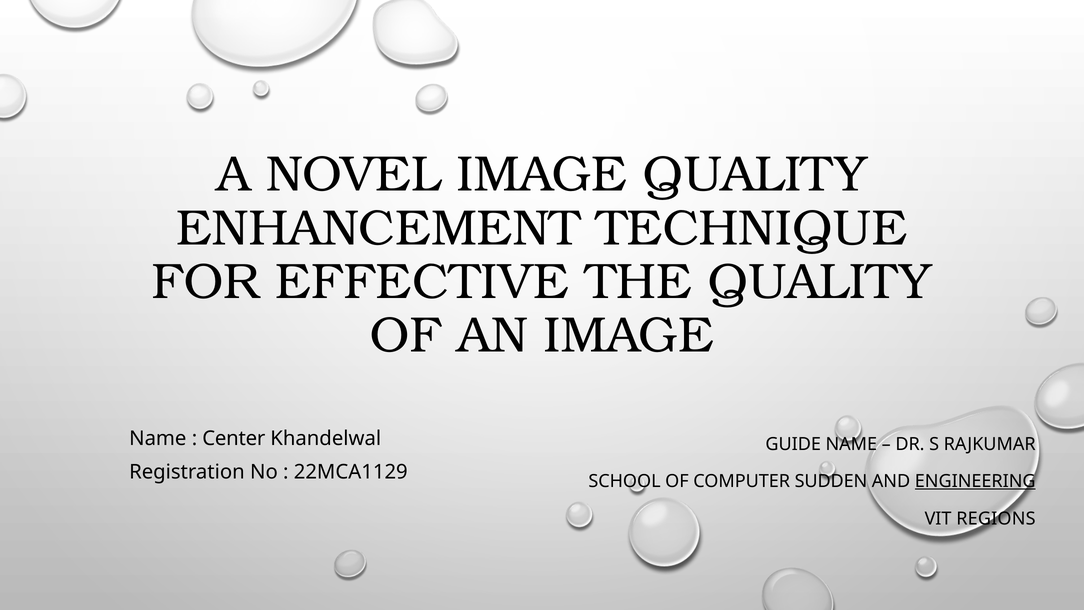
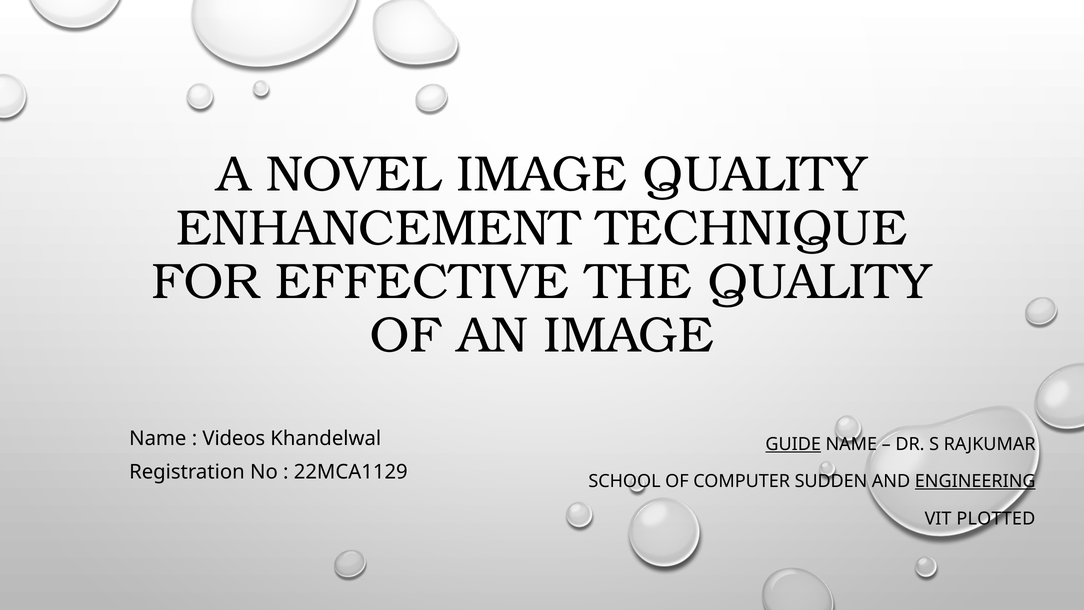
Center: Center -> Videos (234, 438)
GUIDE underline: none -> present (793, 444)
REGIONS: REGIONS -> PLOTTED (996, 518)
